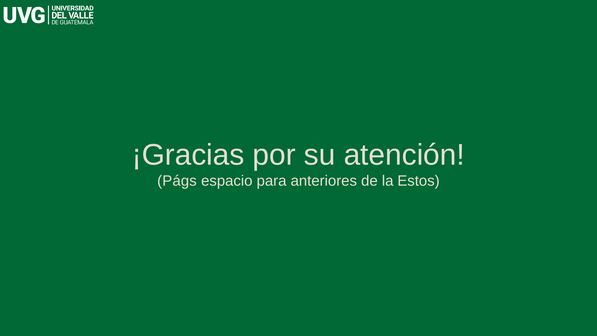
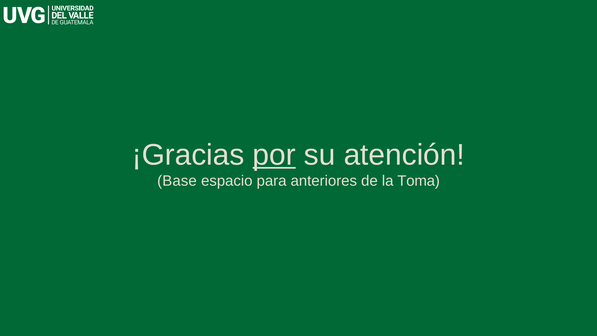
por underline: none -> present (274, 155)
Págs: Págs -> Base (177, 181)
Estos: Estos -> Toma (419, 181)
